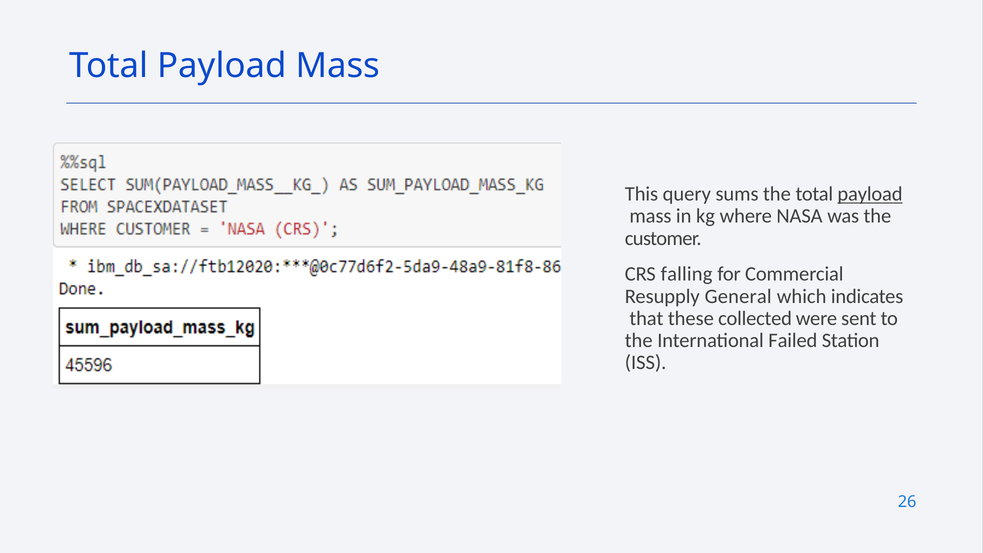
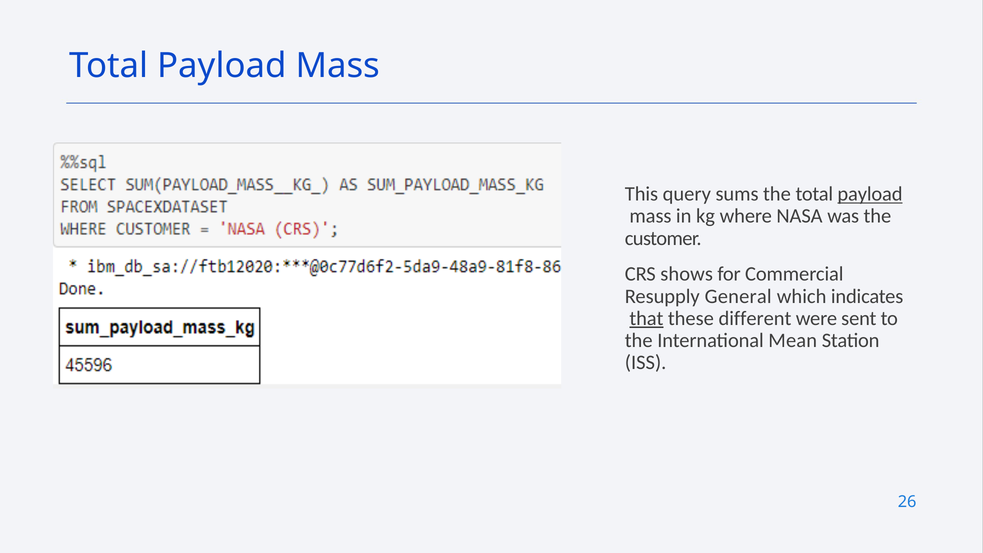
falling: falling -> shows (687, 274)
that underline: none -> present (646, 318)
collected: collected -> different (755, 318)
Failed: Failed -> Mean (793, 340)
